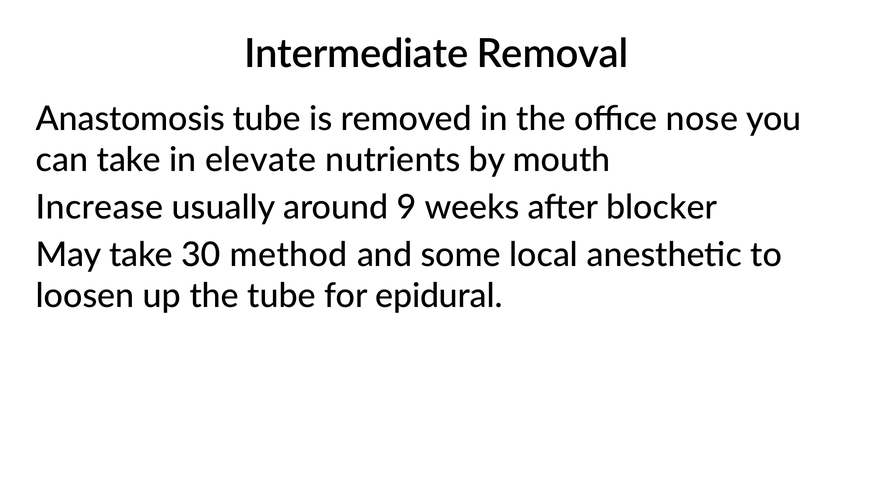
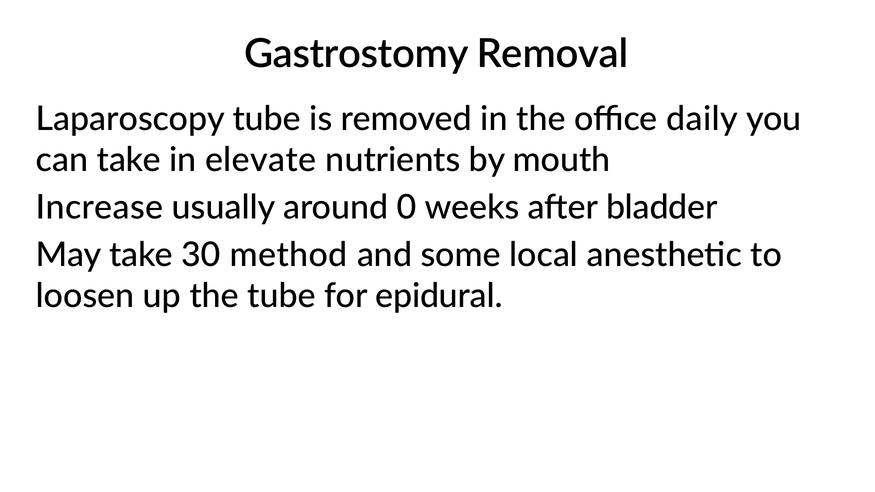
Intermediate: Intermediate -> Gastrostomy (356, 54)
Anastomosis: Anastomosis -> Laparoscopy (130, 119)
nose: nose -> daily (702, 119)
9: 9 -> 0 (407, 208)
blocker: blocker -> bladder (662, 208)
